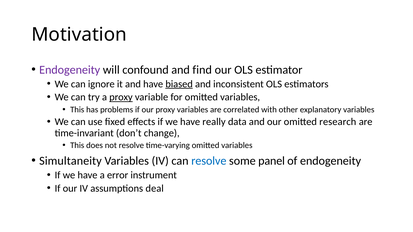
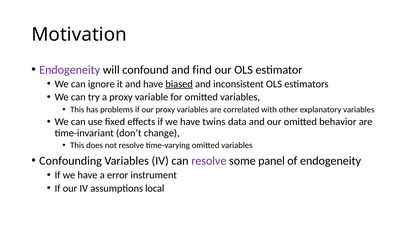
proxy underline: present -> none (121, 97)
really: really -> twins (214, 122)
research: research -> behavior (338, 122)
Simultaneity: Simultaneity -> Confounding (71, 161)
resolve colour: blue -> purple (209, 161)
deal: deal -> local (155, 189)
